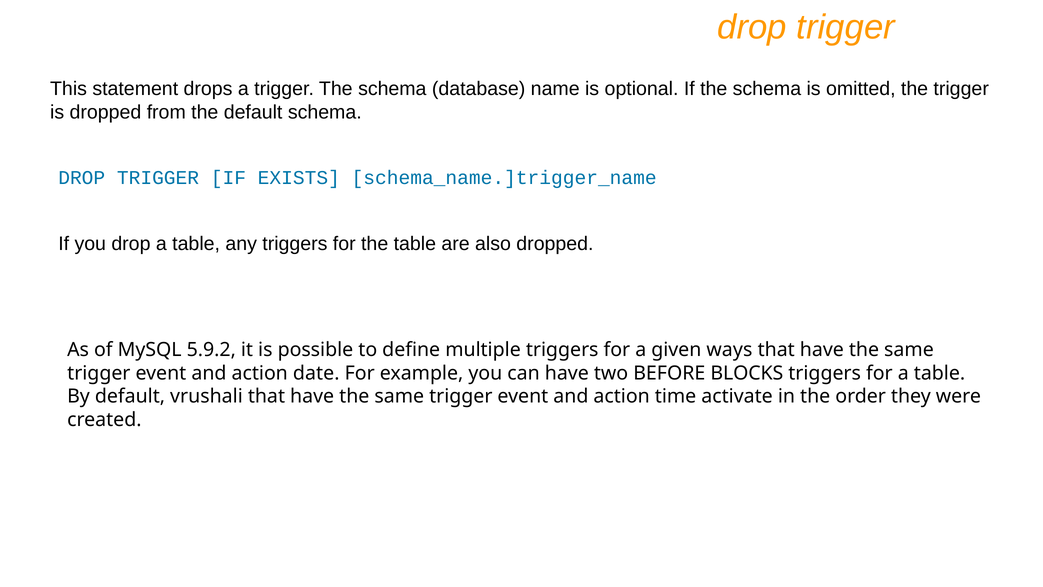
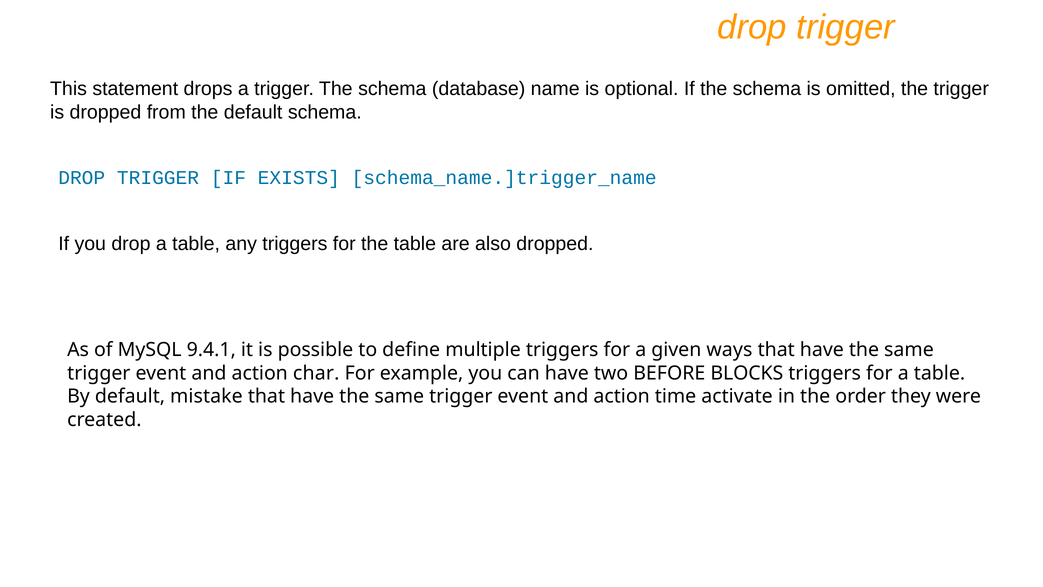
5.9.2: 5.9.2 -> 9.4.1 (211, 349)
date: date -> char (316, 373)
vrushali: vrushali -> mistake (206, 396)
